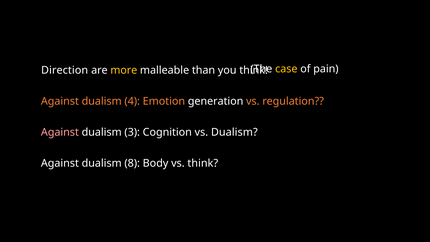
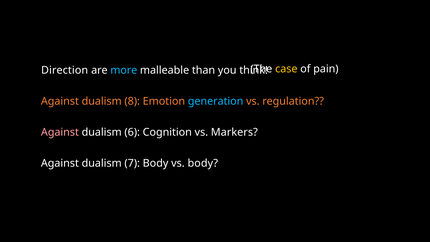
more colour: yellow -> light blue (124, 70)
4: 4 -> 8 (132, 101)
generation colour: white -> light blue (216, 101)
3: 3 -> 6 (132, 132)
vs Dualism: Dualism -> Markers (234, 132)
8: 8 -> 7 (132, 163)
vs think: think -> body (203, 163)
